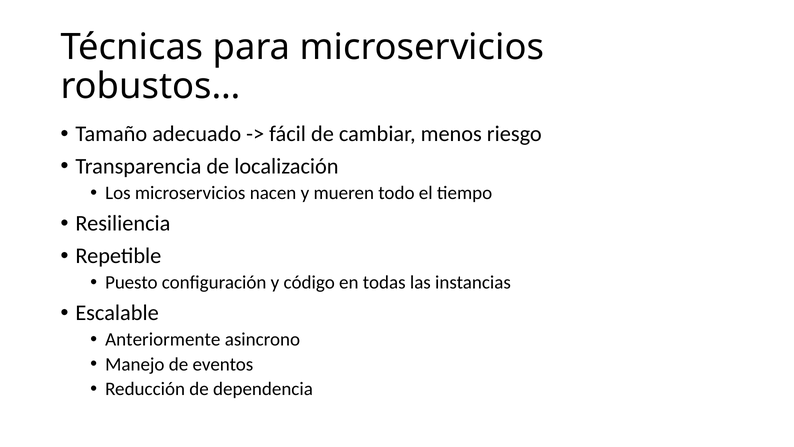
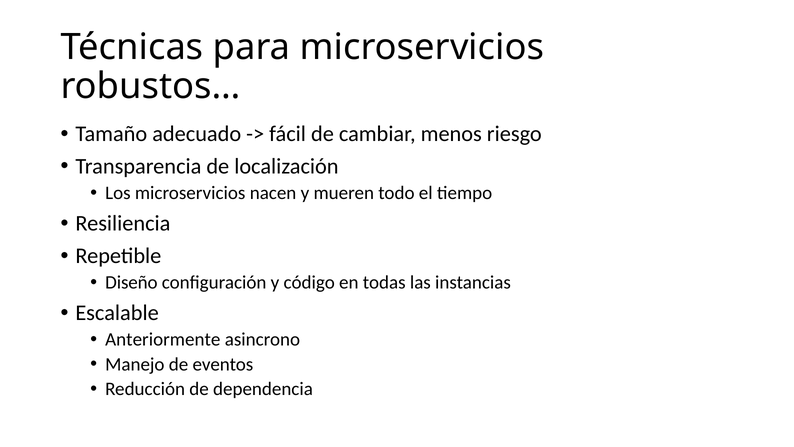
Puesto: Puesto -> Diseño (131, 282)
